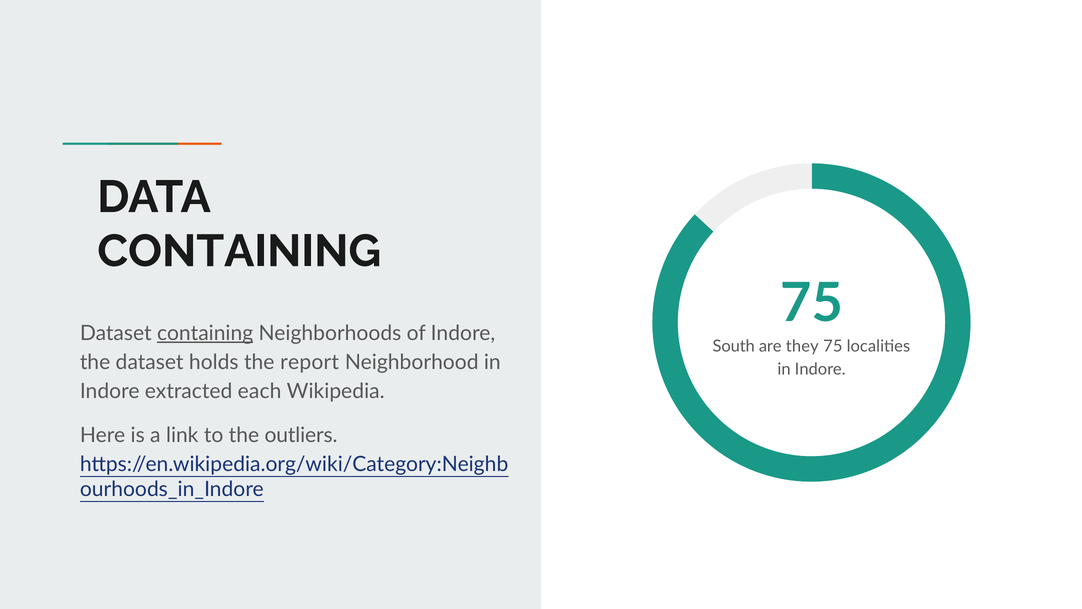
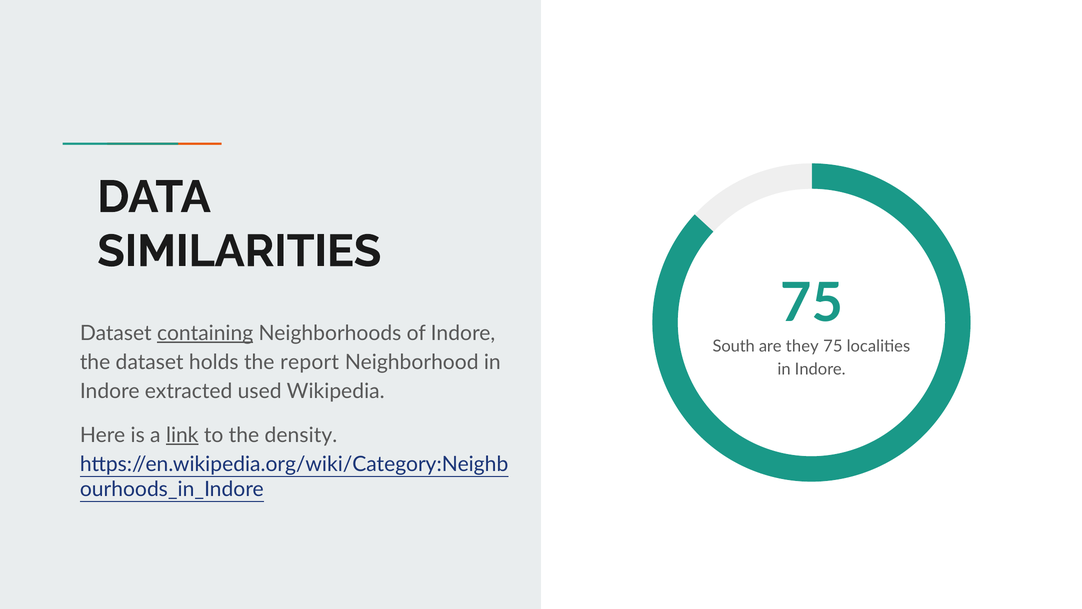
CONTAINING: CONTAINING -> SIMILARITIES (239, 251)
each: each -> used (260, 391)
link underline: none -> present (182, 435)
outliers: outliers -> density (301, 435)
